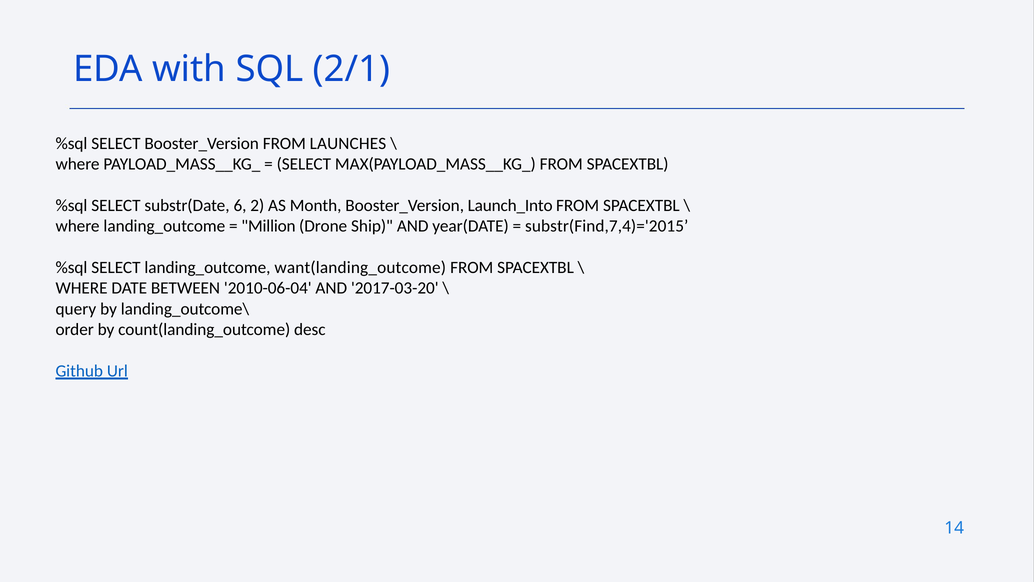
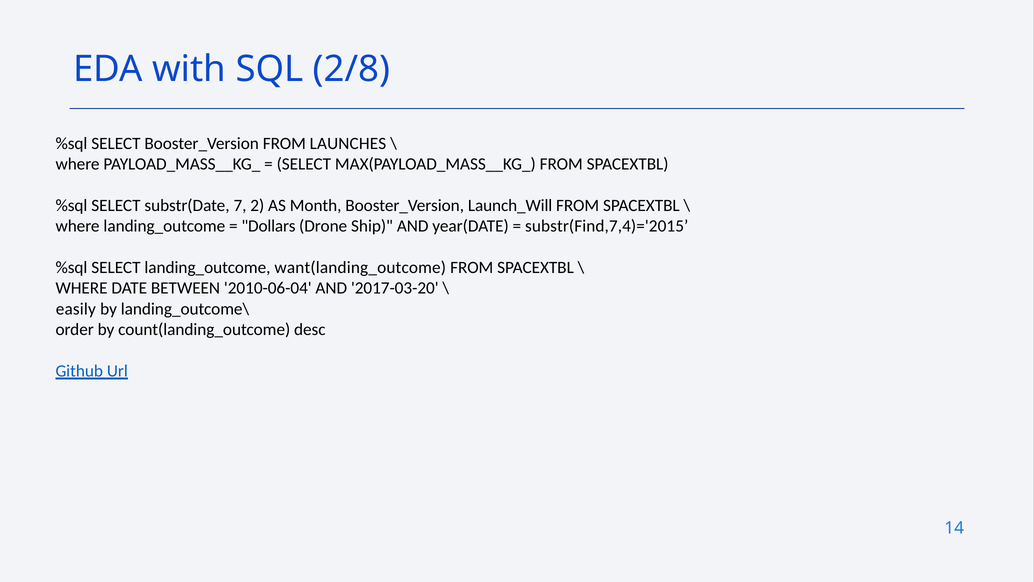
2/1: 2/1 -> 2/8 (351, 69)
6: 6 -> 7 (240, 205)
Launch_Into: Launch_Into -> Launch_Will (510, 205)
Million: Million -> Dollars (268, 226)
query: query -> easily (76, 309)
